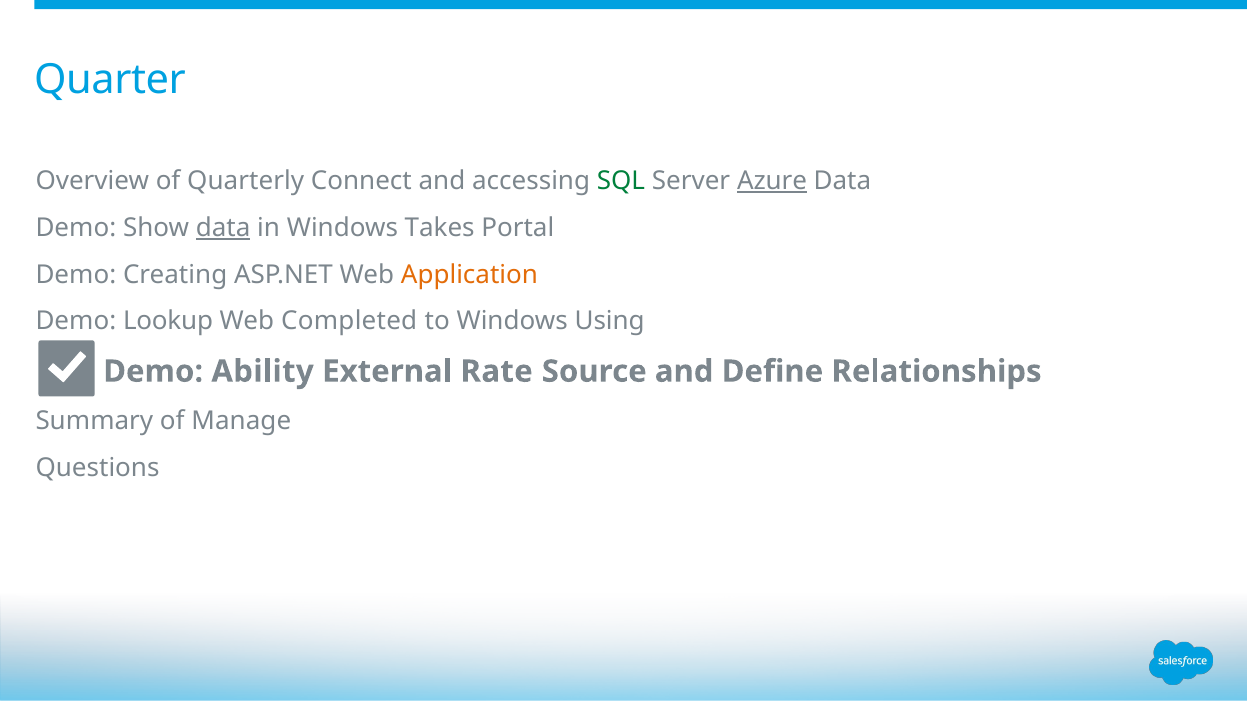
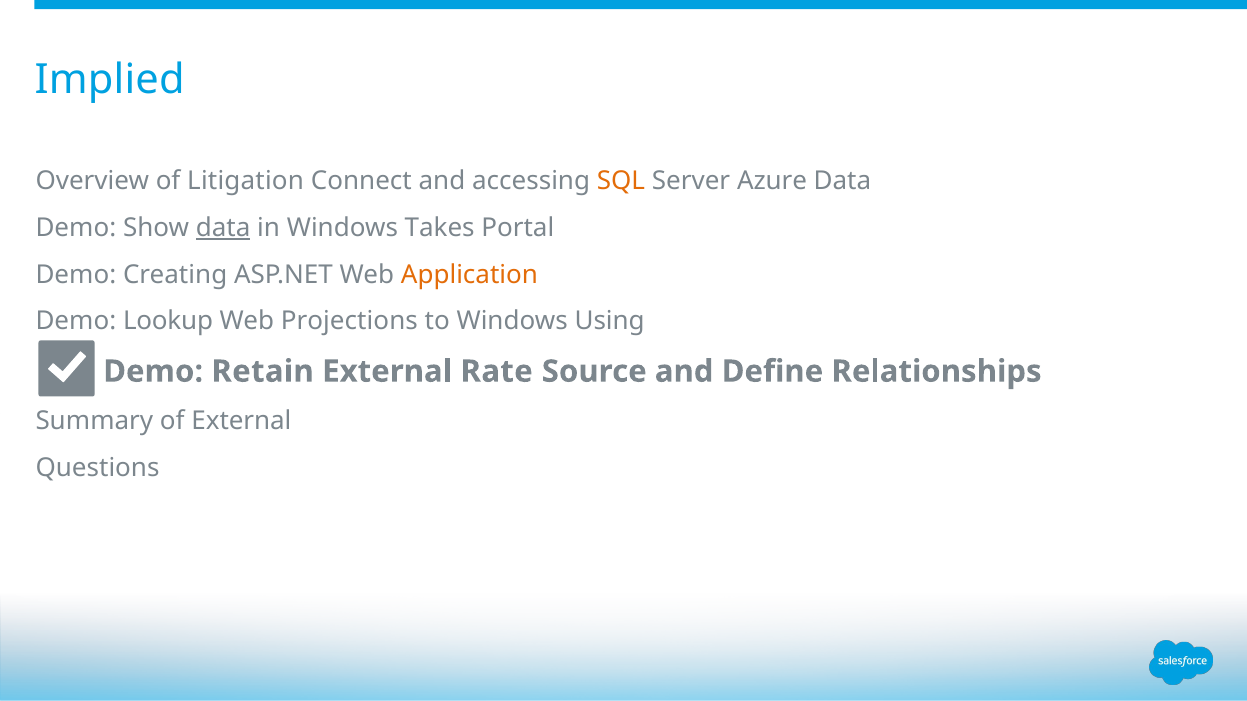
Quarter: Quarter -> Implied (110, 80)
Quarterly: Quarterly -> Litigation (246, 181)
SQL colour: green -> orange (621, 181)
Azure underline: present -> none (772, 181)
Completed: Completed -> Projections (349, 321)
Ability: Ability -> Retain (263, 372)
of Manage: Manage -> External (241, 421)
